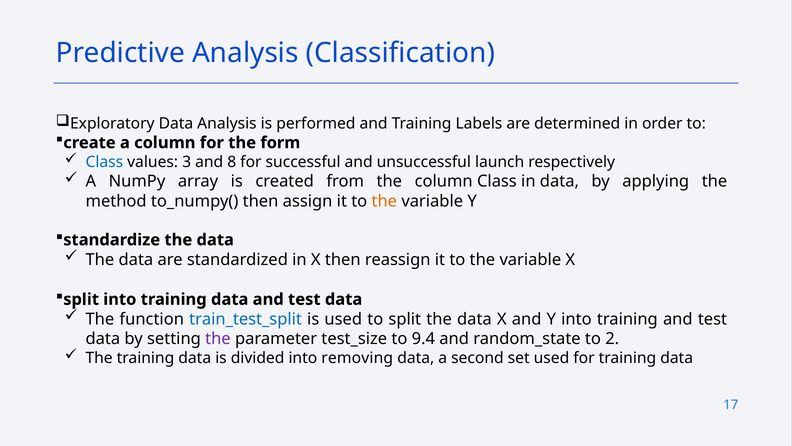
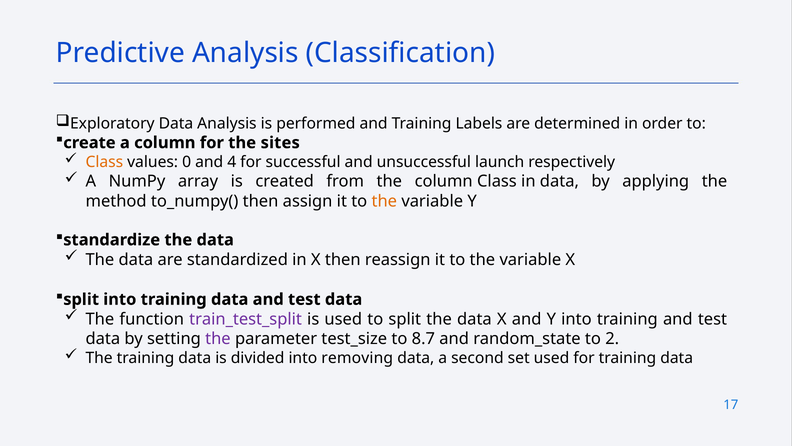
form: form -> sites (280, 143)
Class colour: blue -> orange (104, 162)
3: 3 -> 0 (187, 162)
8: 8 -> 4 (232, 162)
train_test_split colour: blue -> purple (246, 319)
9.4: 9.4 -> 8.7 (423, 339)
